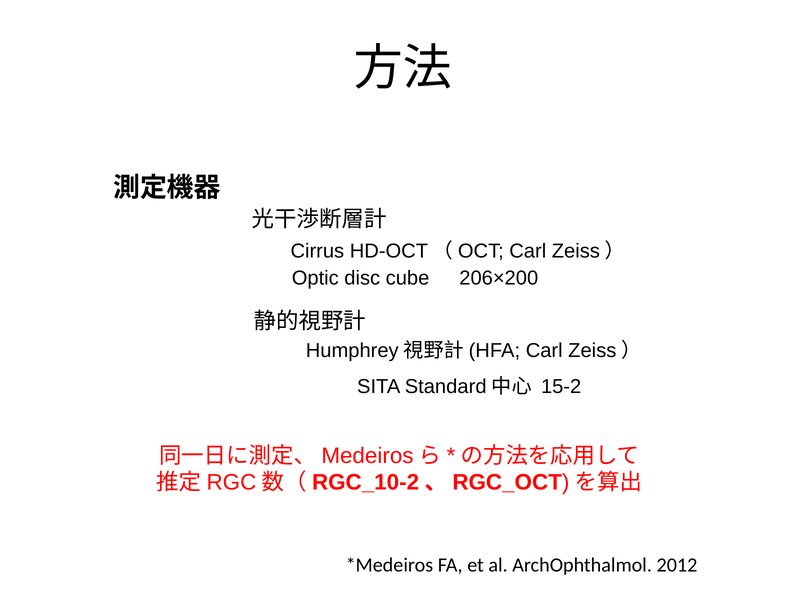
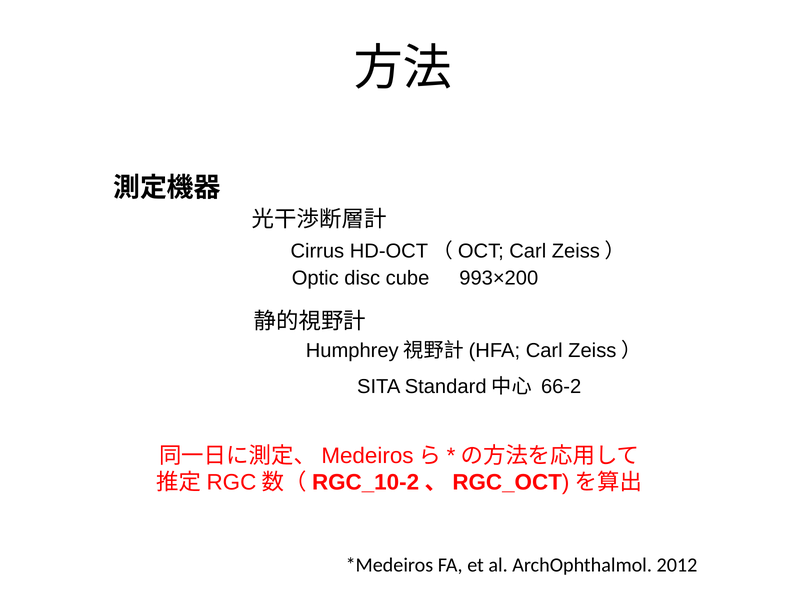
206×200: 206×200 -> 993×200 (499, 278)
15-2: 15-2 -> 66-2 (561, 387)
